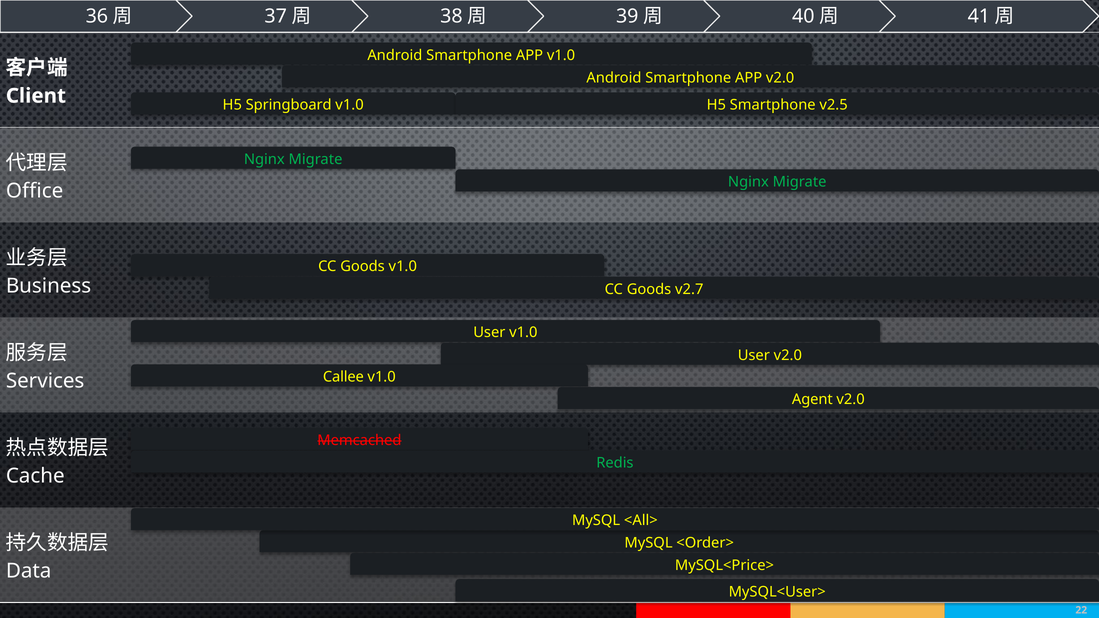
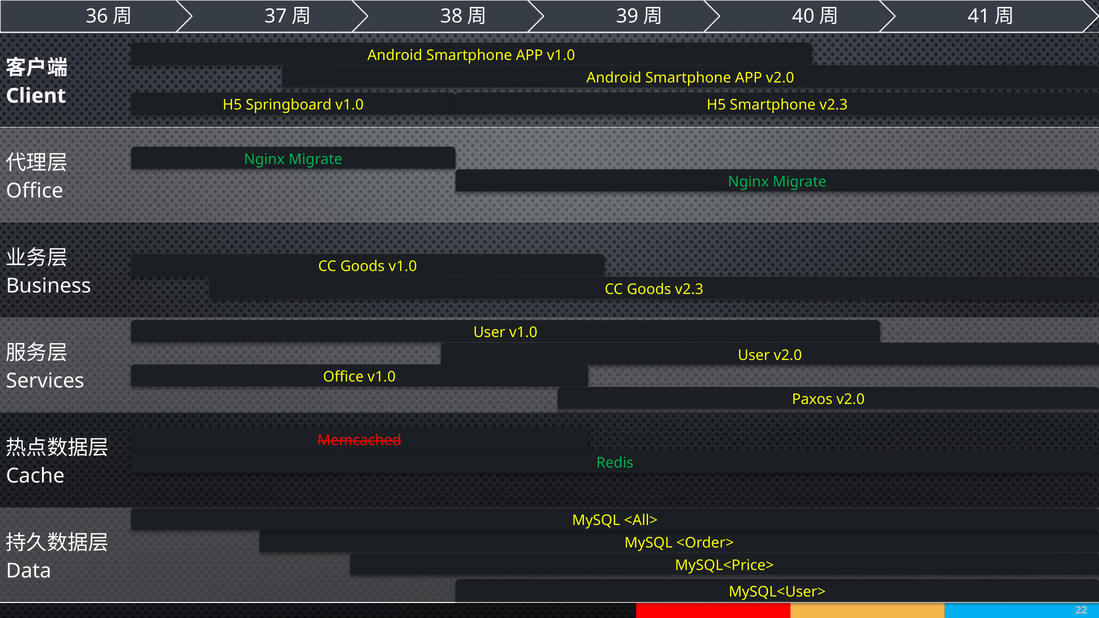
Smartphone v2.5: v2.5 -> v2.3 (834, 105)
Goods v2.7: v2.7 -> v2.3 (689, 289)
Callee: Callee -> Office (343, 377)
Agent: Agent -> Paxos (812, 400)
